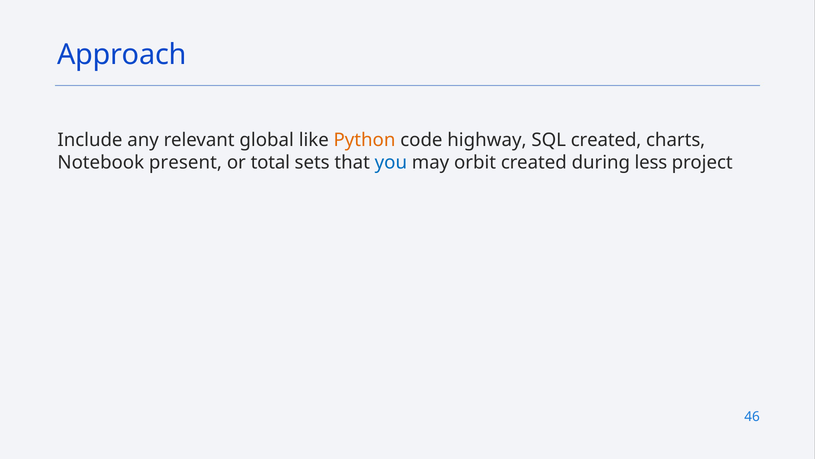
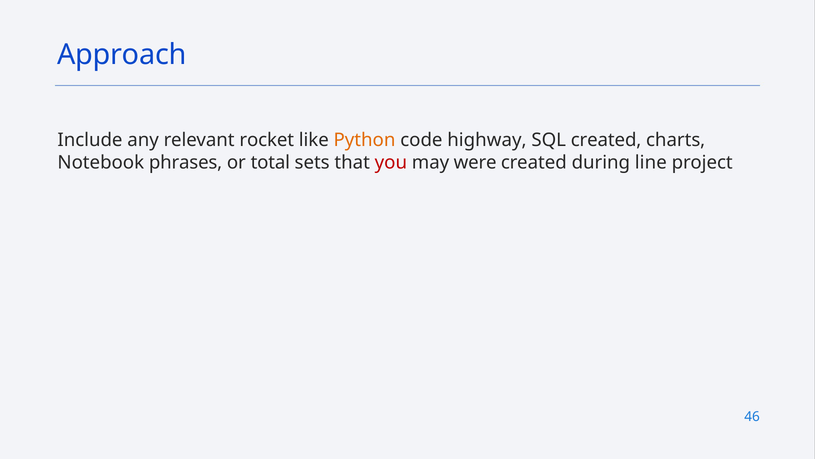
global: global -> rocket (267, 140)
present: present -> phrases (186, 162)
you colour: blue -> red (391, 162)
orbit: orbit -> were (475, 162)
less: less -> line (651, 162)
